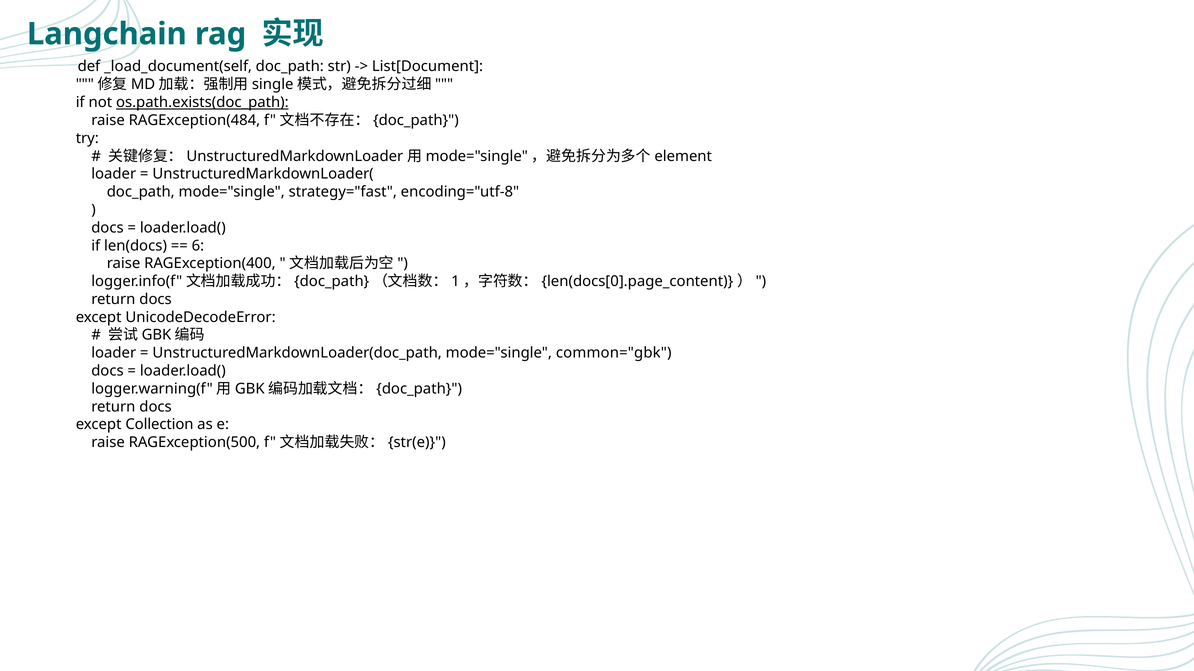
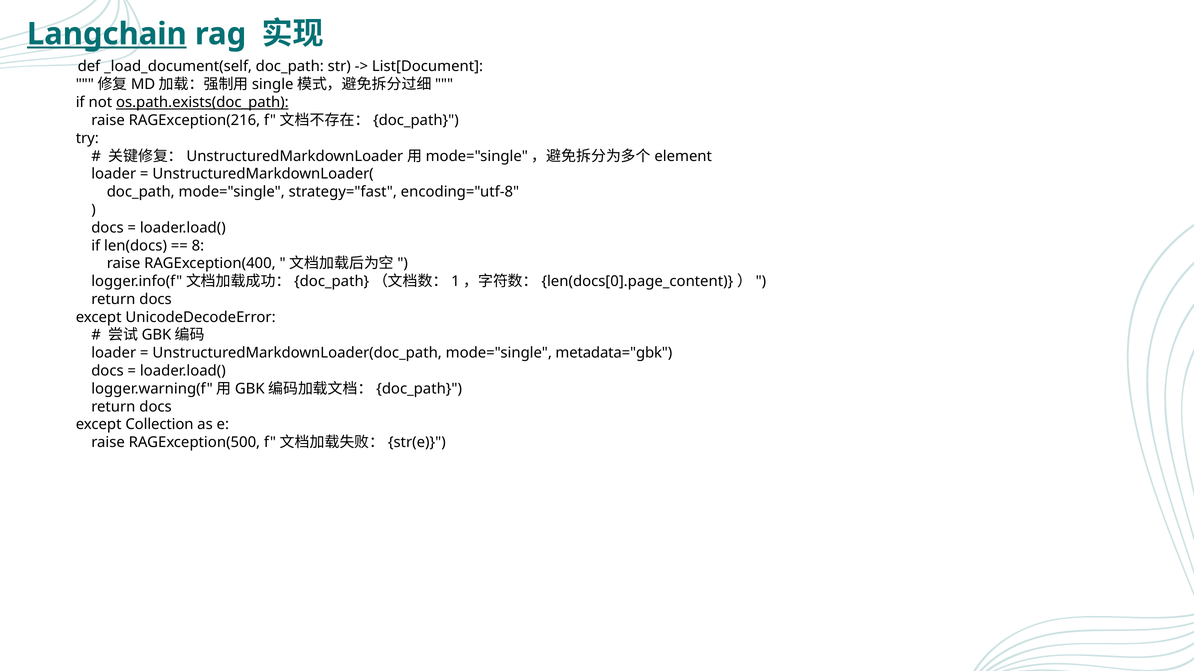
Langchain underline: none -> present (107, 34)
RAGException(484: RAGException(484 -> RAGException(216 (194, 120)
6: 6 -> 8 (198, 246)
common="gbk: common="gbk -> metadata="gbk (614, 353)
